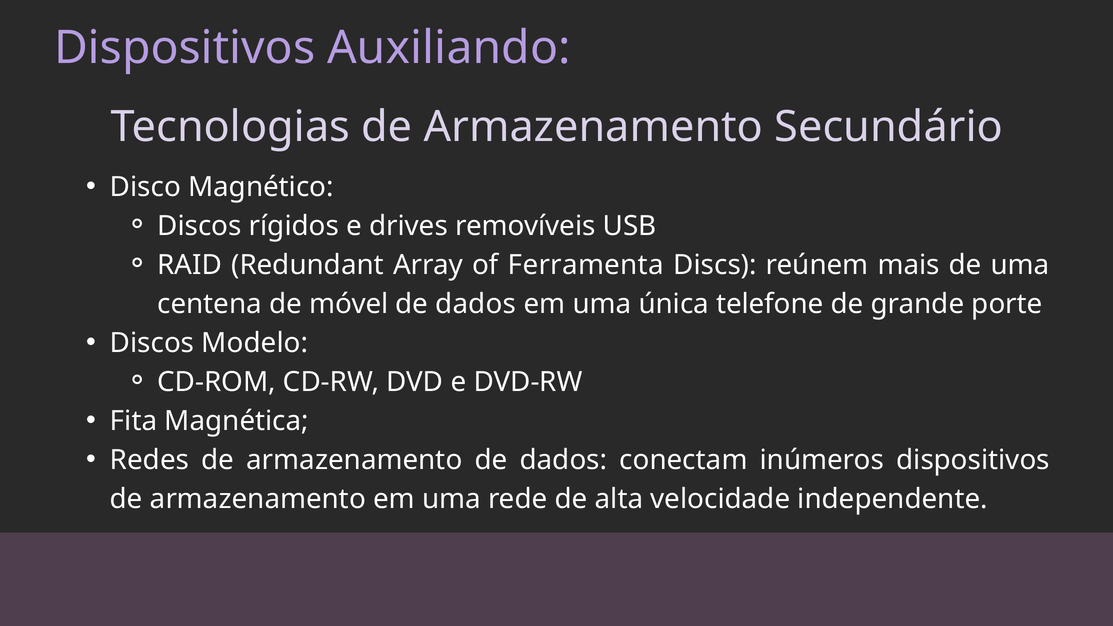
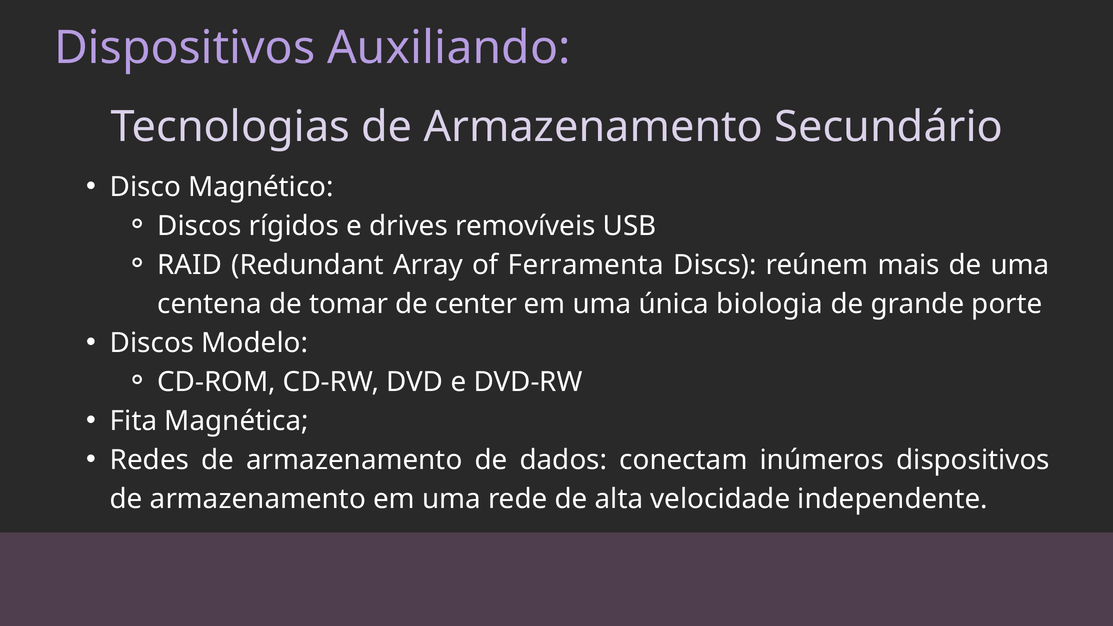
móvel: móvel -> tomar (349, 304)
dados: dados -> center (476, 304)
telefone: telefone -> biologia (770, 304)
